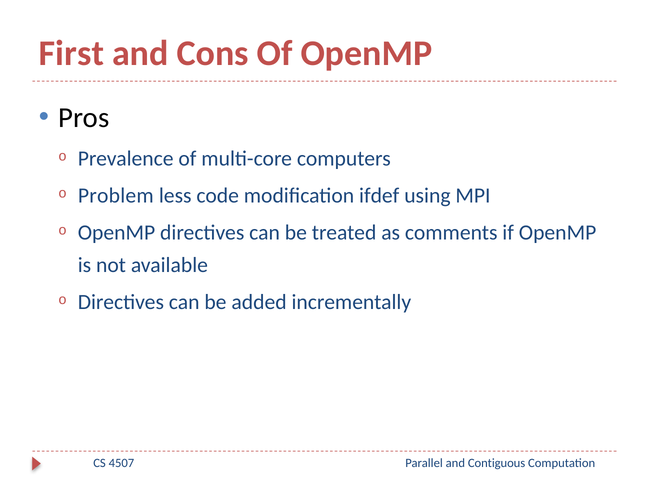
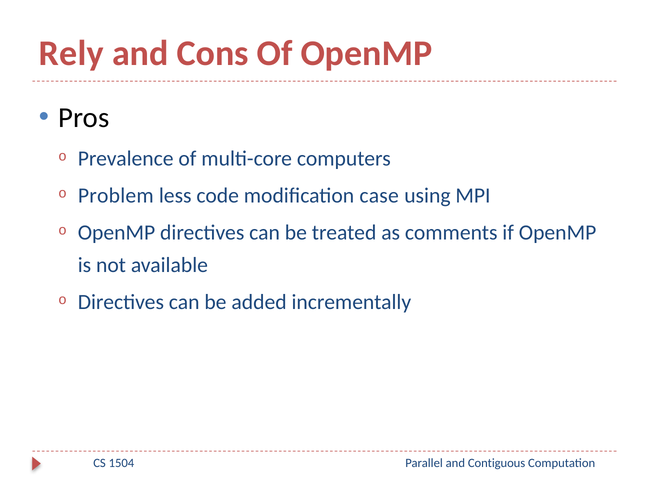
First: First -> Rely (71, 53)
ifdef: ifdef -> case (379, 195)
4507: 4507 -> 1504 (121, 463)
